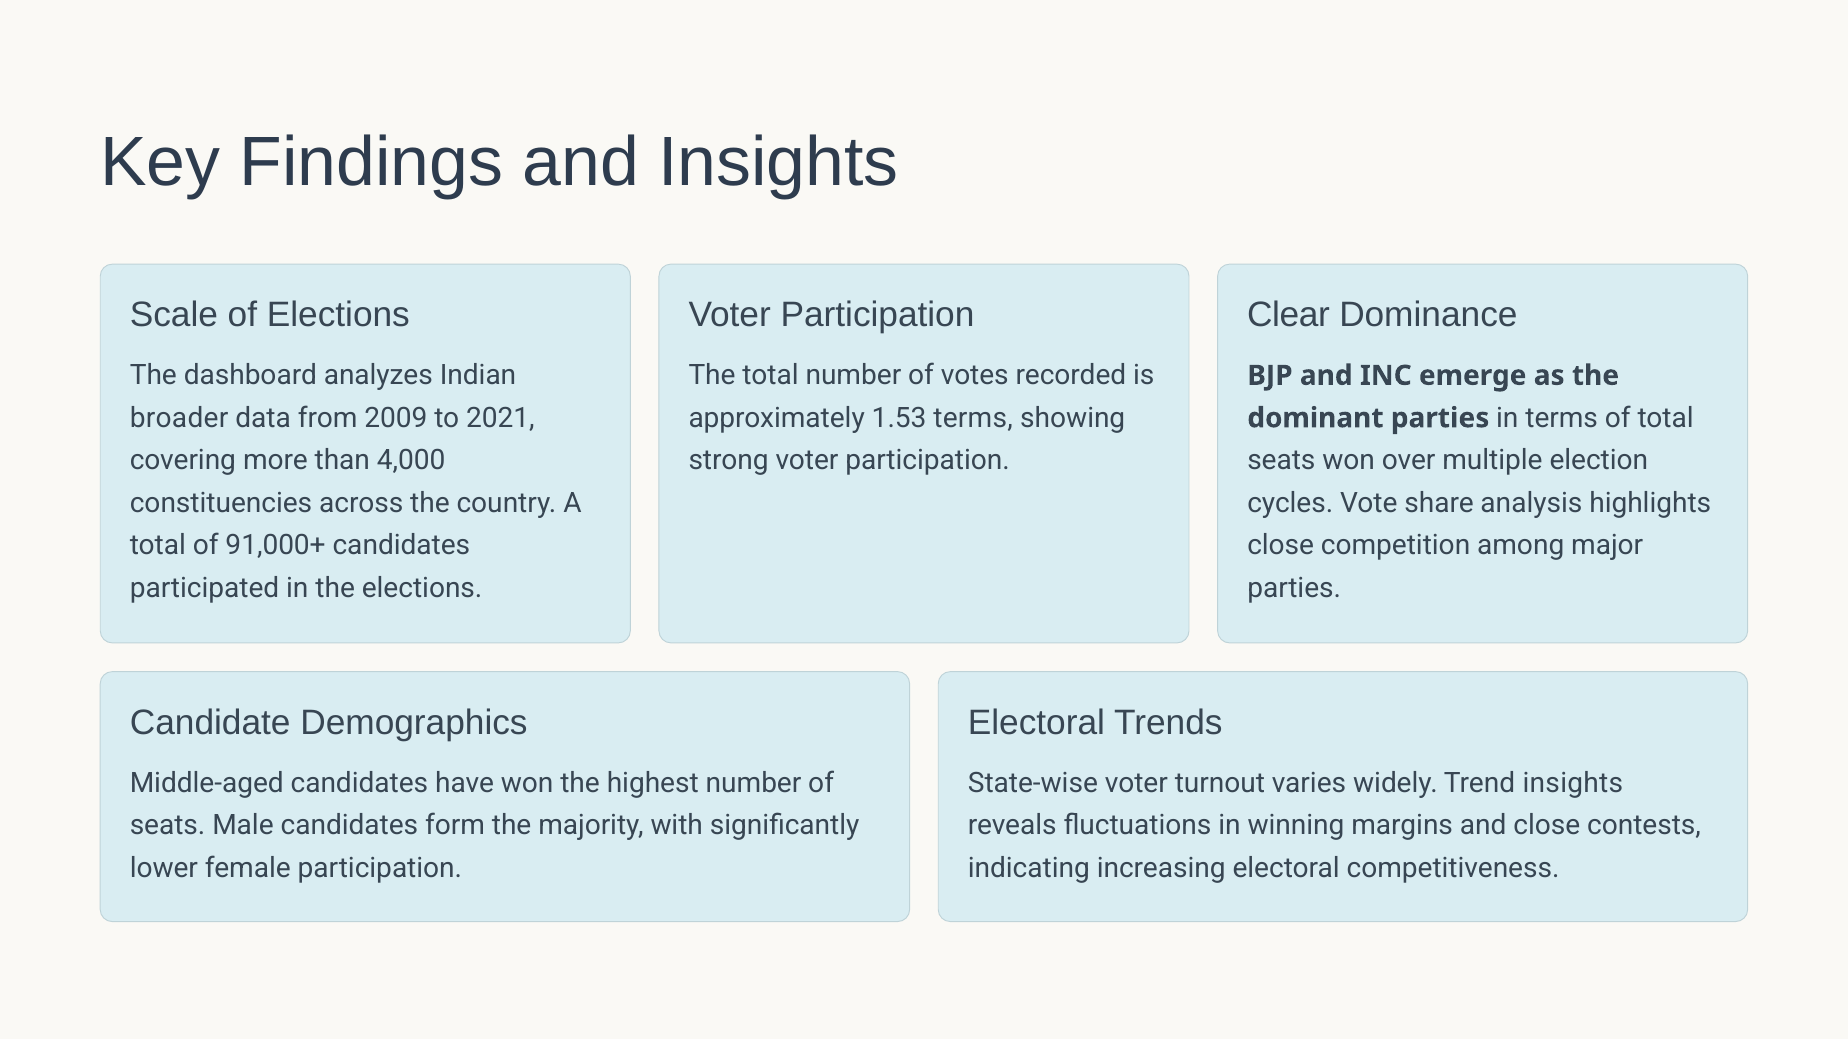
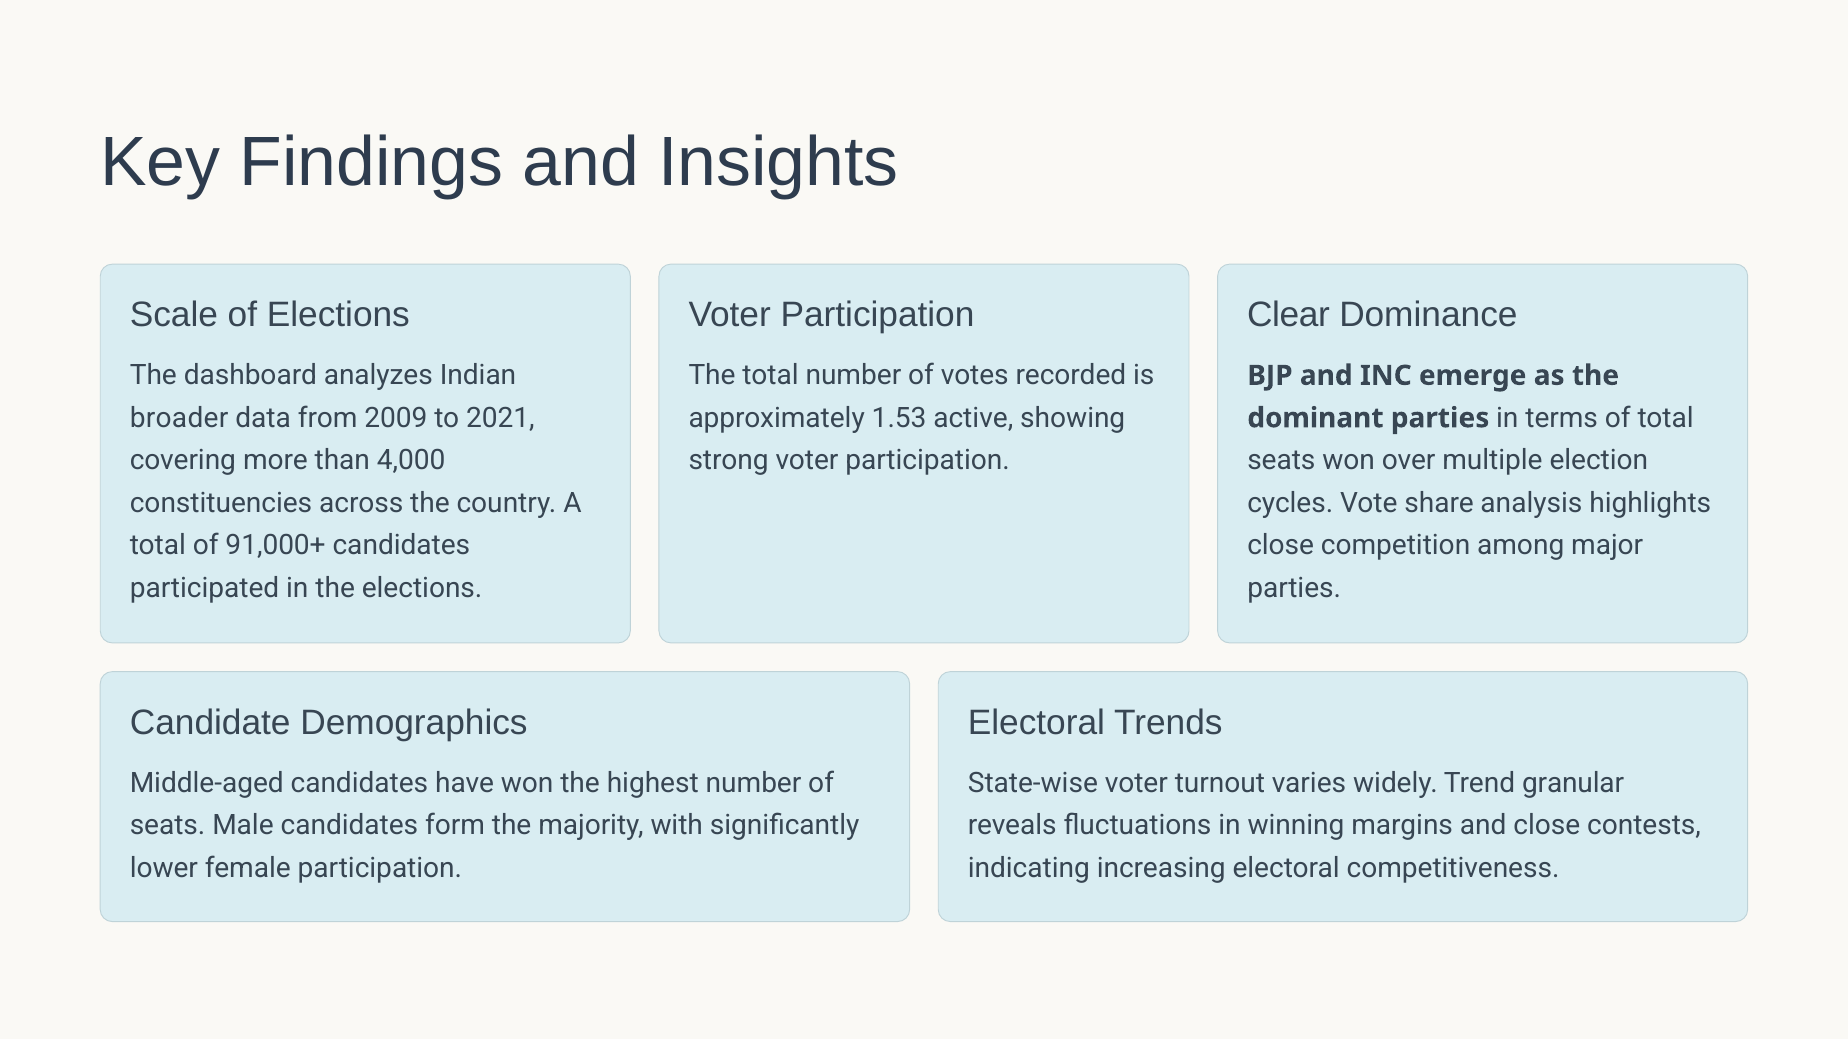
1.53 terms: terms -> active (973, 418)
Trend insights: insights -> granular (1573, 783)
